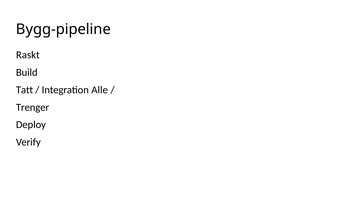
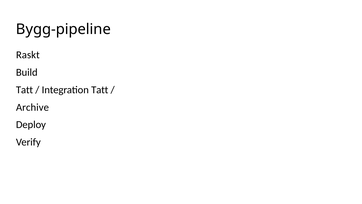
Integration Alle: Alle -> Tatt (100, 90)
Trenger: Trenger -> Archive (32, 107)
